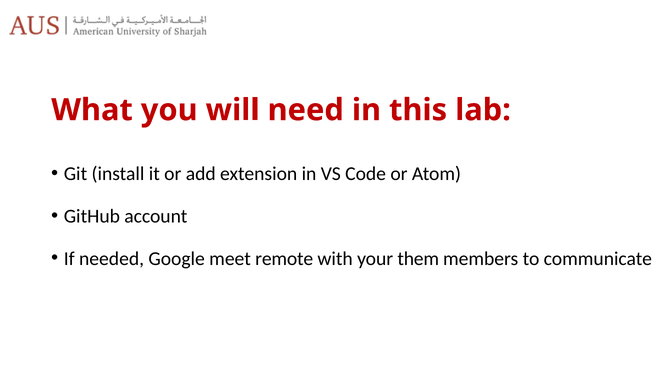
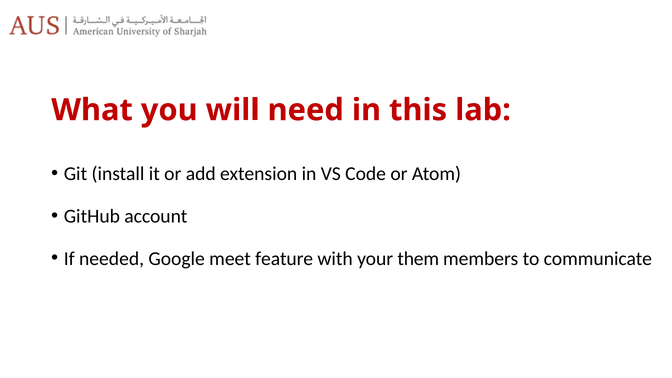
remote: remote -> feature (284, 259)
